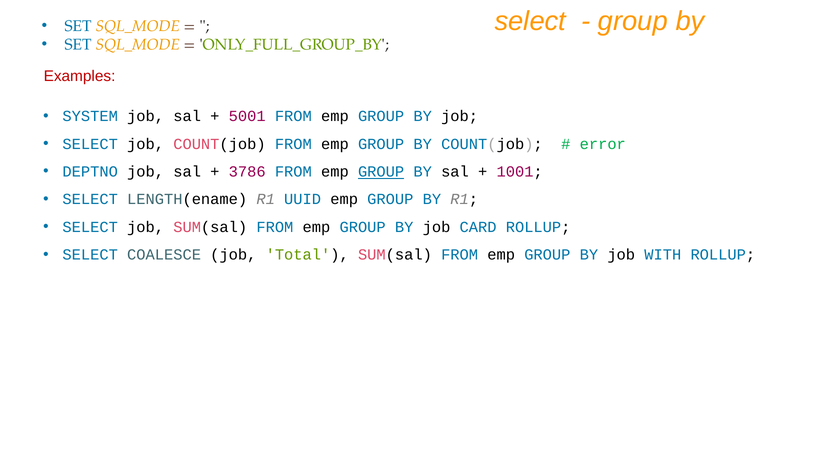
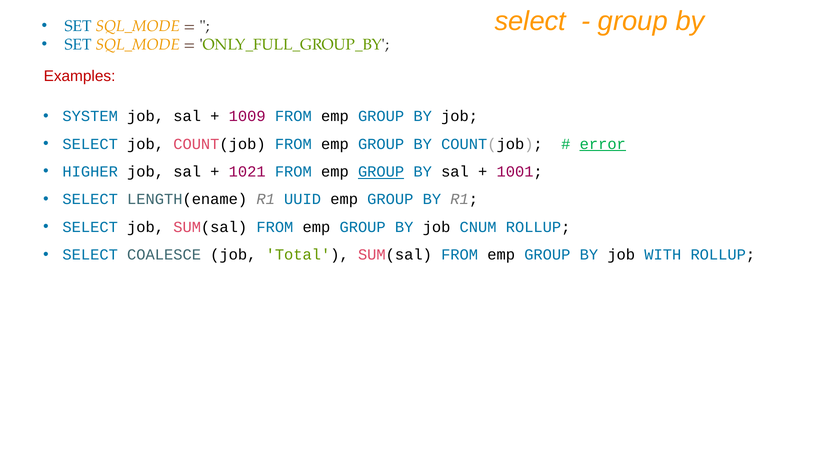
5001: 5001 -> 1009 (247, 116)
error underline: none -> present (603, 144)
DEPTNO: DEPTNO -> HIGHER (90, 172)
3786: 3786 -> 1021 (247, 172)
CARD: CARD -> CNUM (478, 227)
